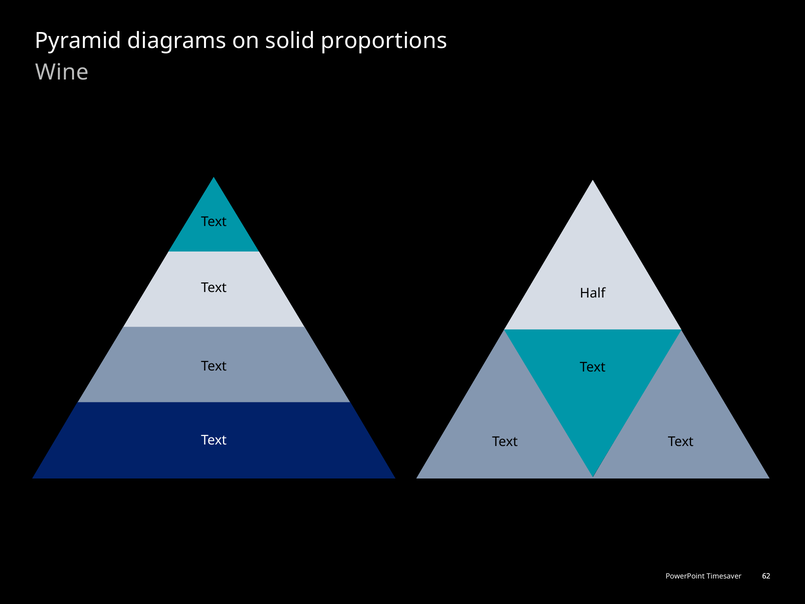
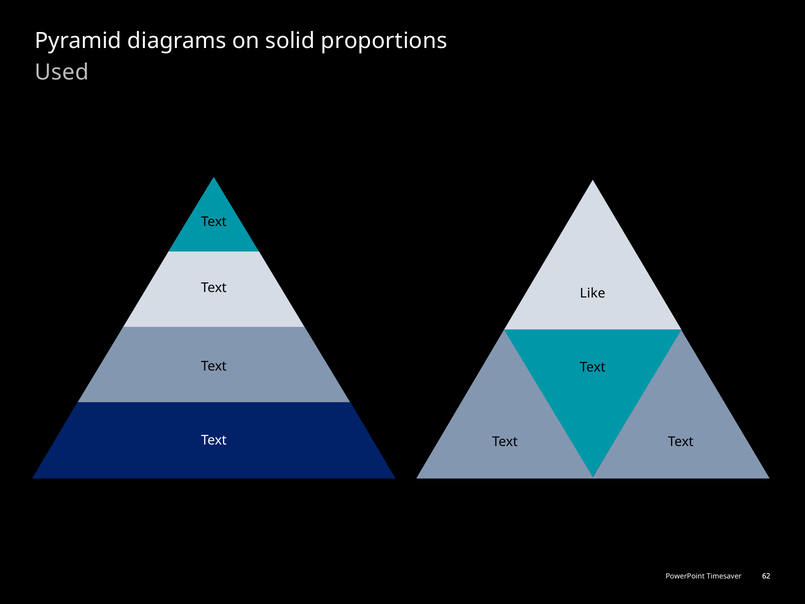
Wine: Wine -> Used (62, 72)
Half: Half -> Like (593, 293)
